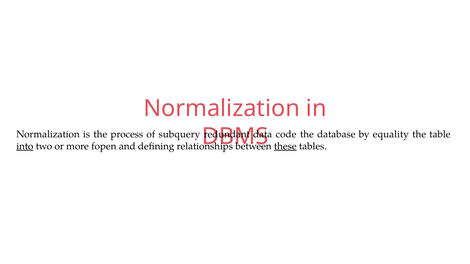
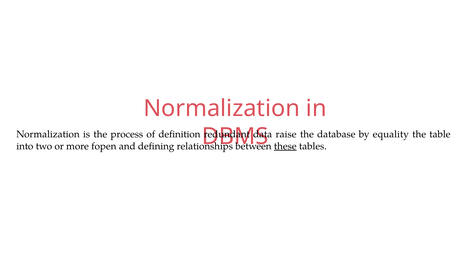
subquery: subquery -> definition (179, 135)
code: code -> raise (286, 135)
into underline: present -> none (25, 146)
